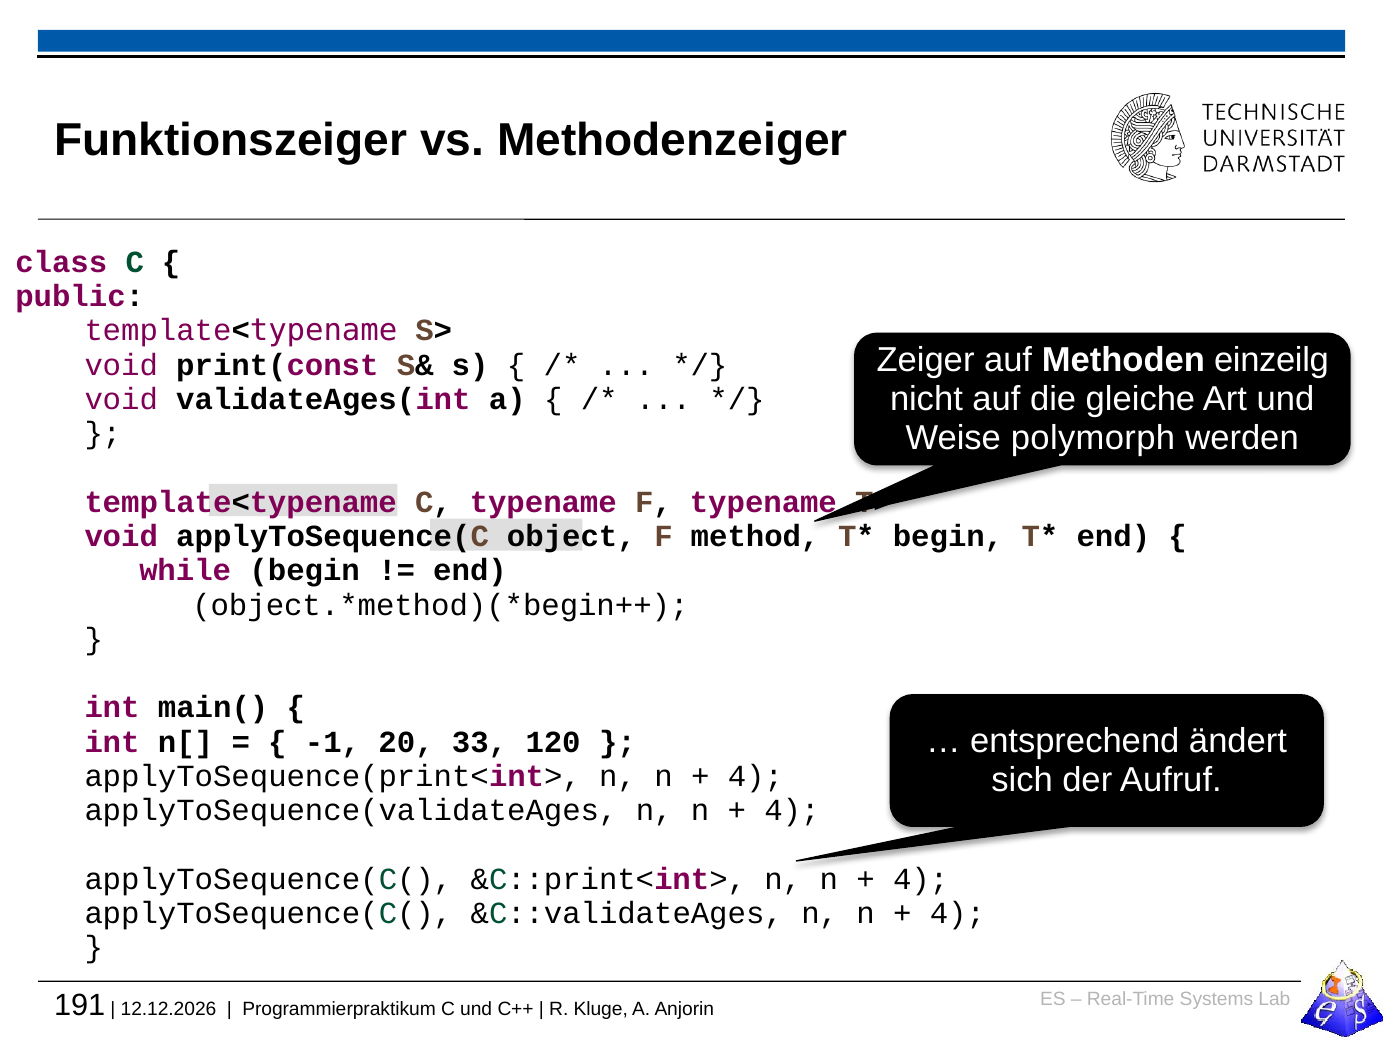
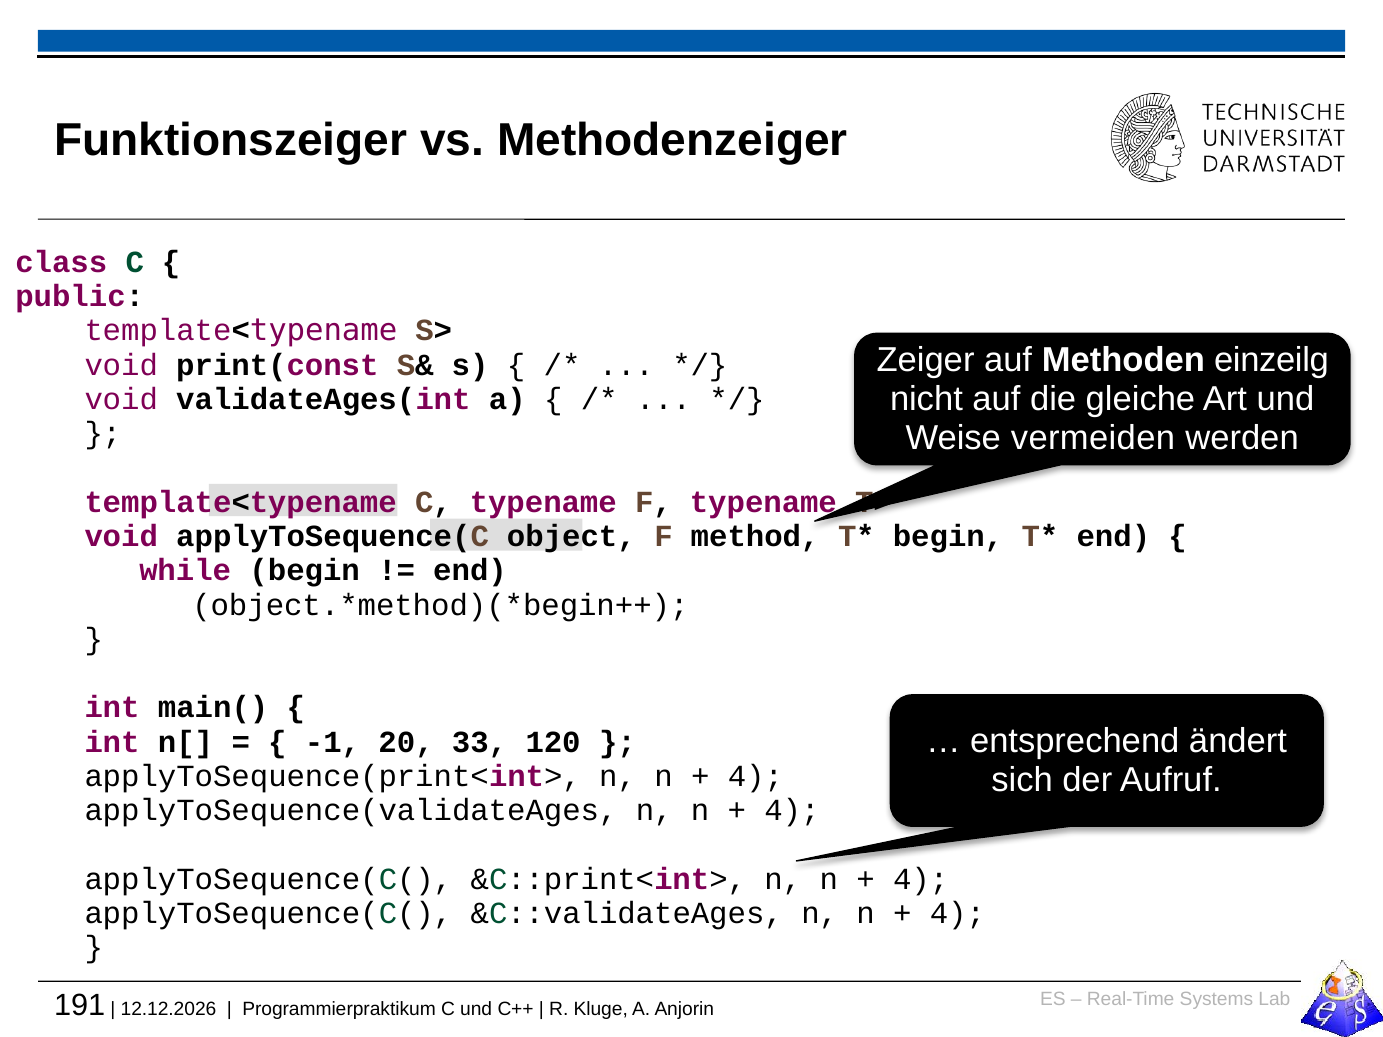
polymorph: polymorph -> vermeiden (1093, 438)
